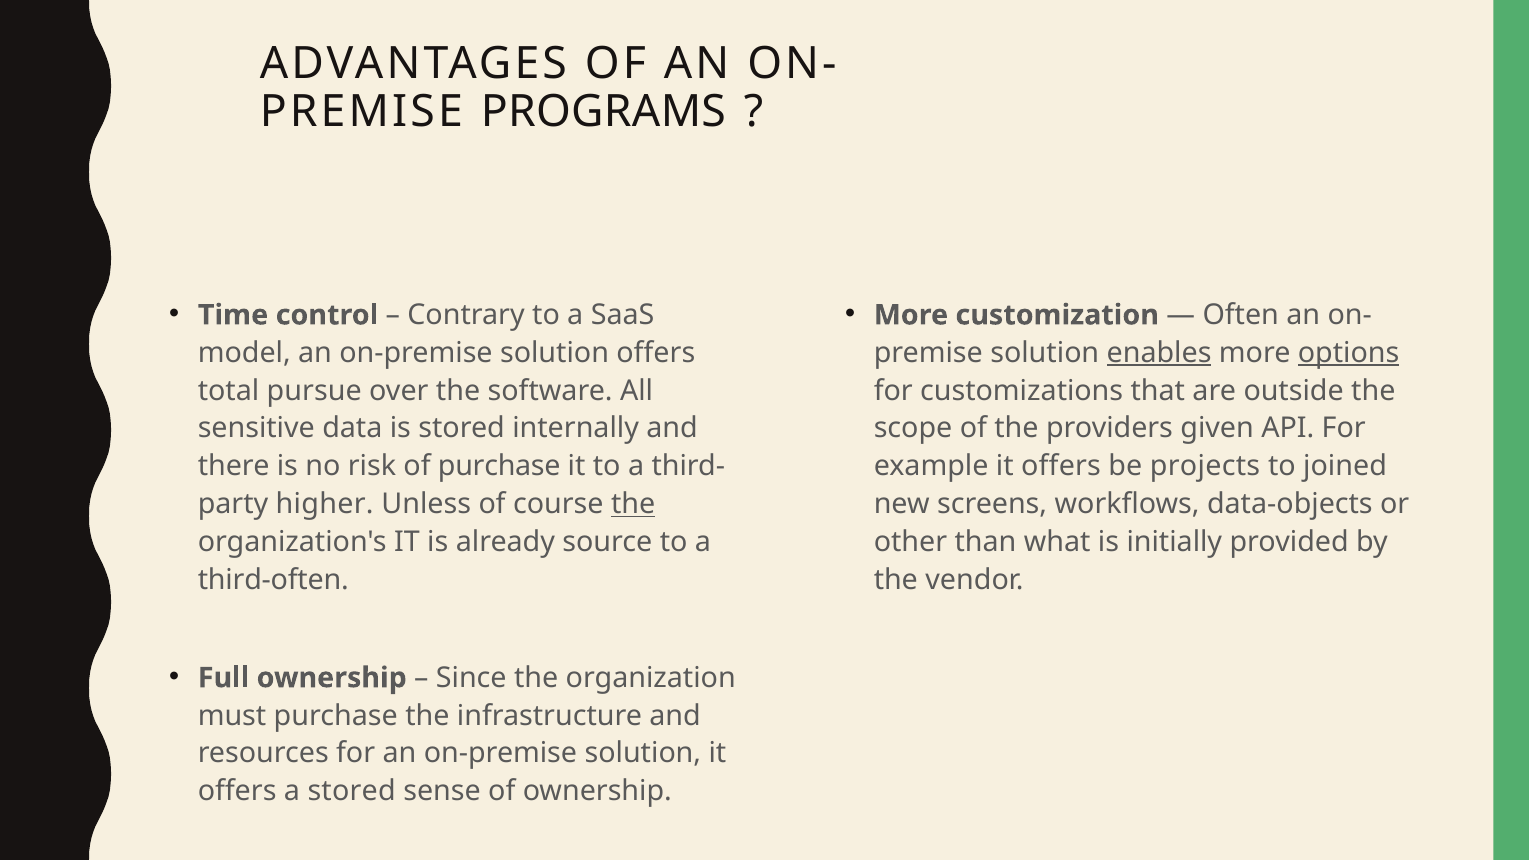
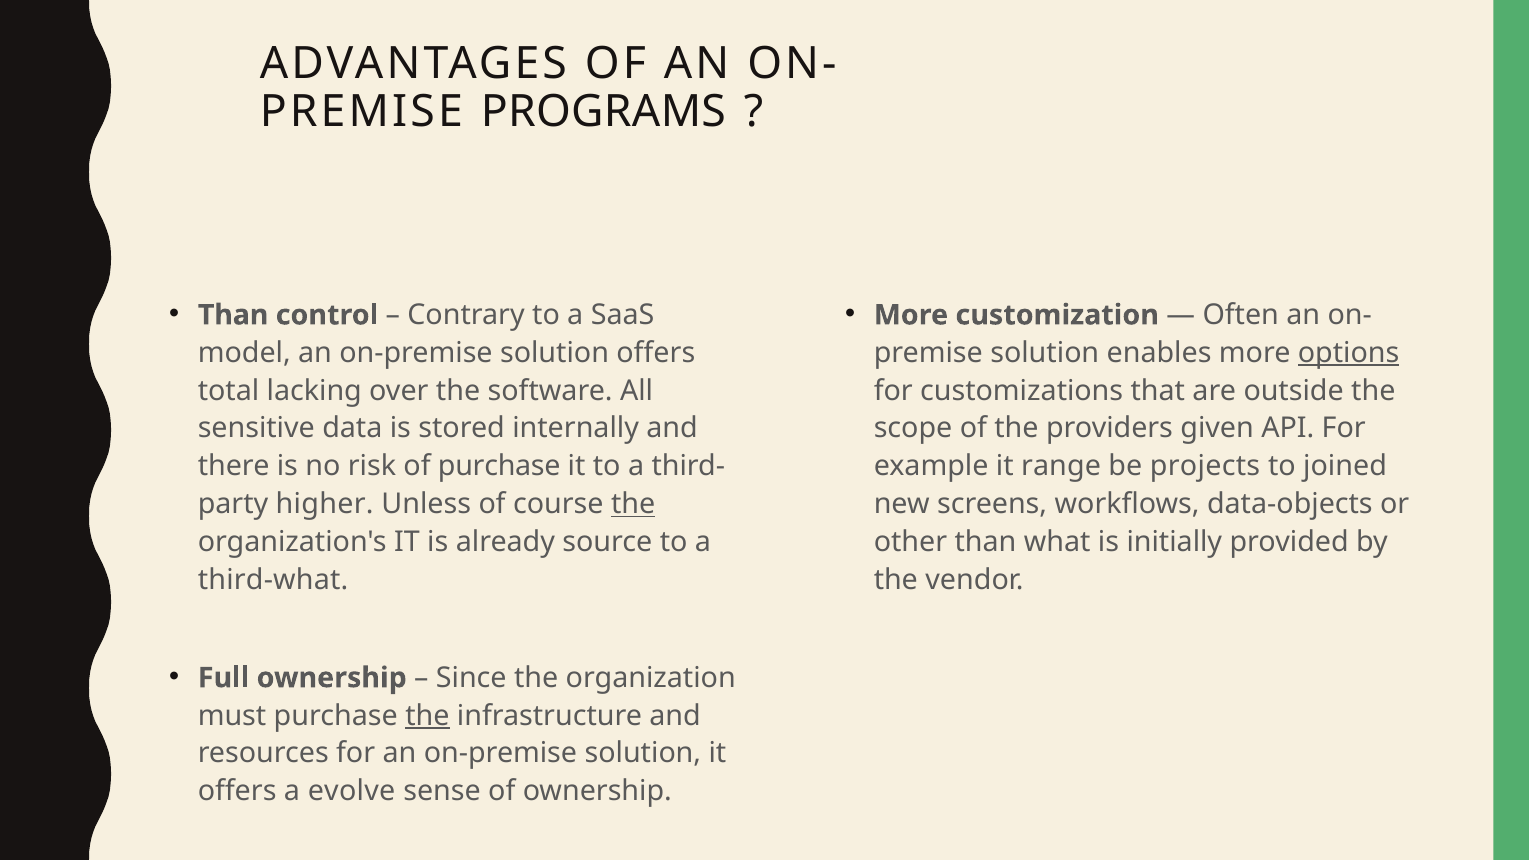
Time: Time -> Than (233, 315)
enables underline: present -> none (1159, 353)
pursue: pursue -> lacking (314, 391)
example it offers: offers -> range (1061, 466)
third-often: third-often -> third-what (273, 580)
the underline: none -> present (427, 716)
a stored: stored -> evolve (352, 791)
